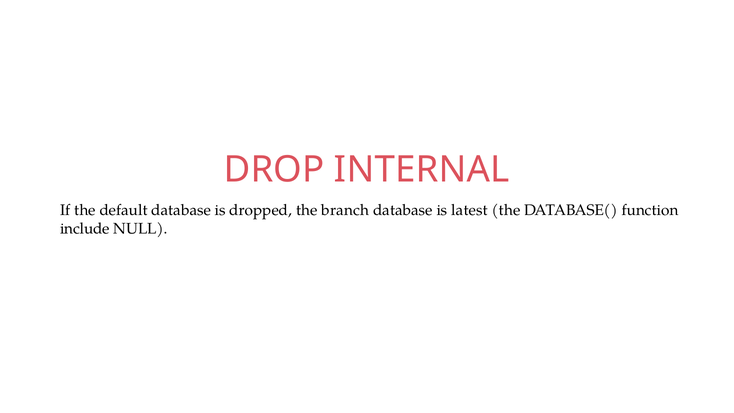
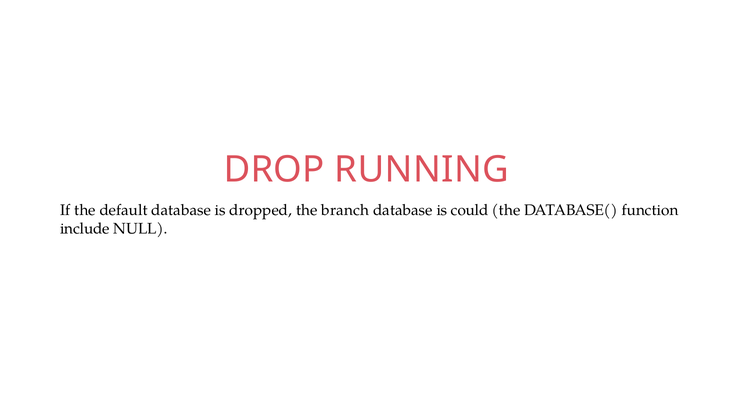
INTERNAL: INTERNAL -> RUNNING (422, 169)
latest: latest -> could (470, 210)
